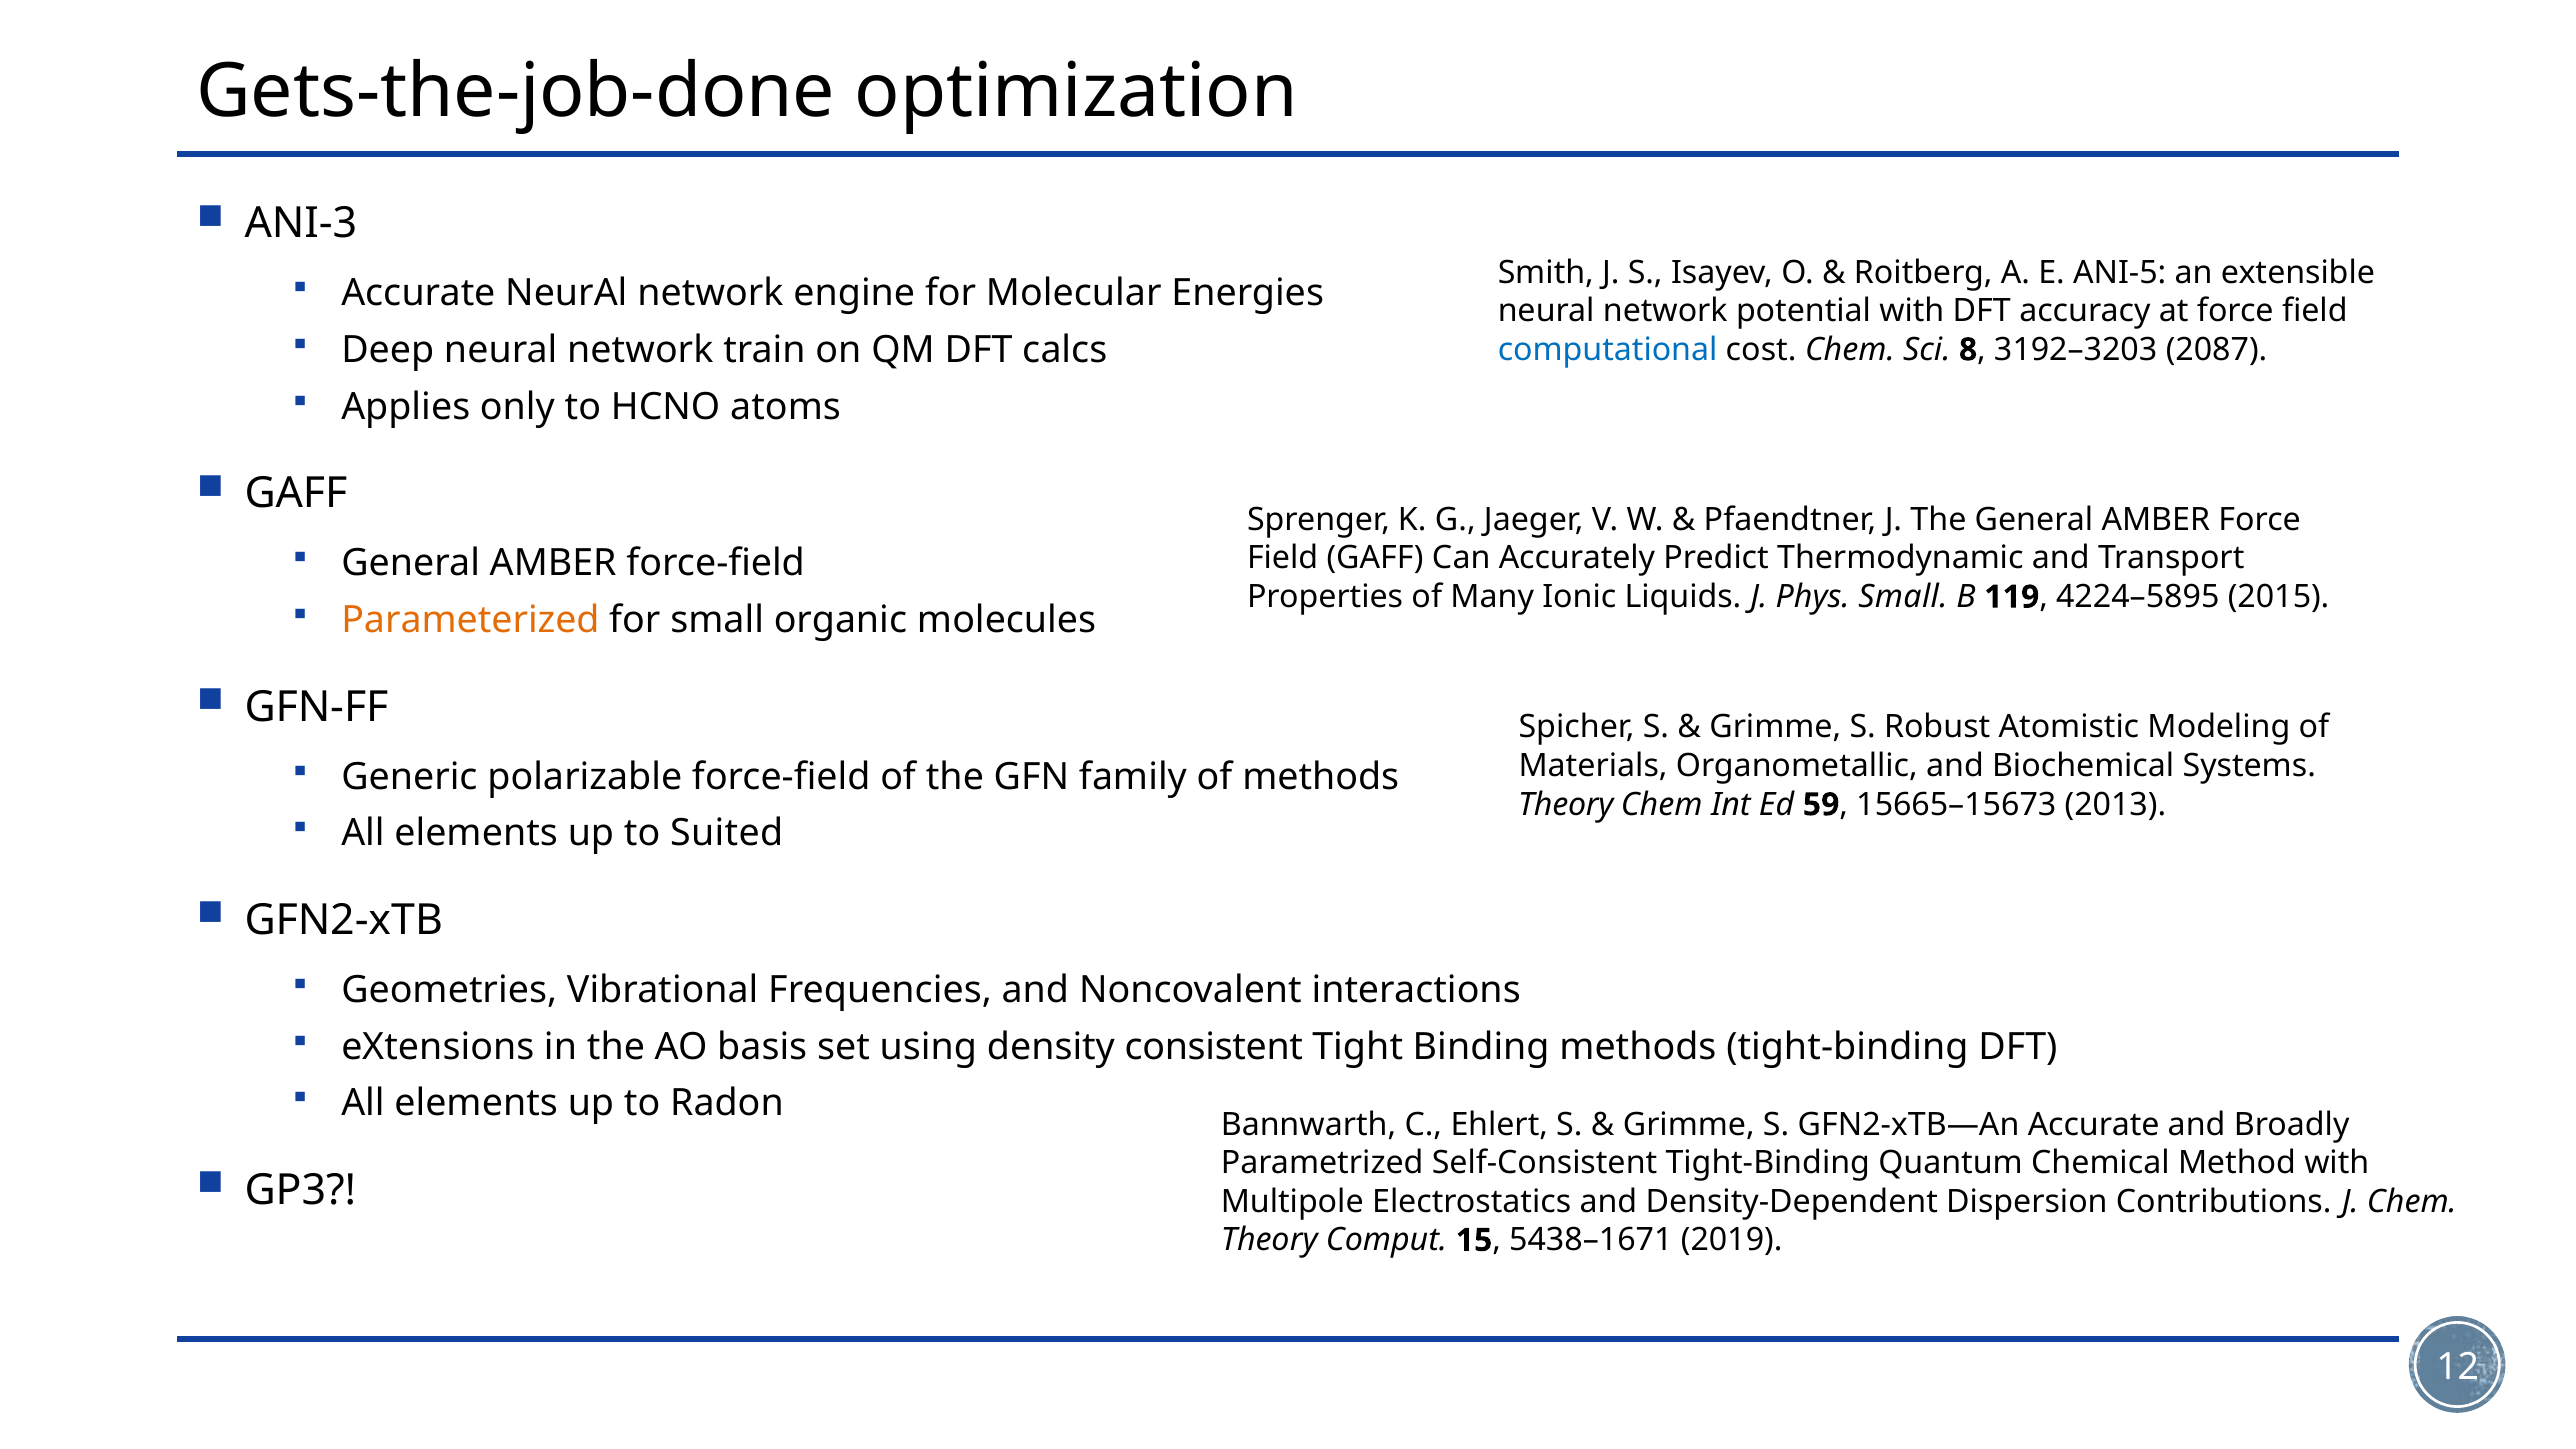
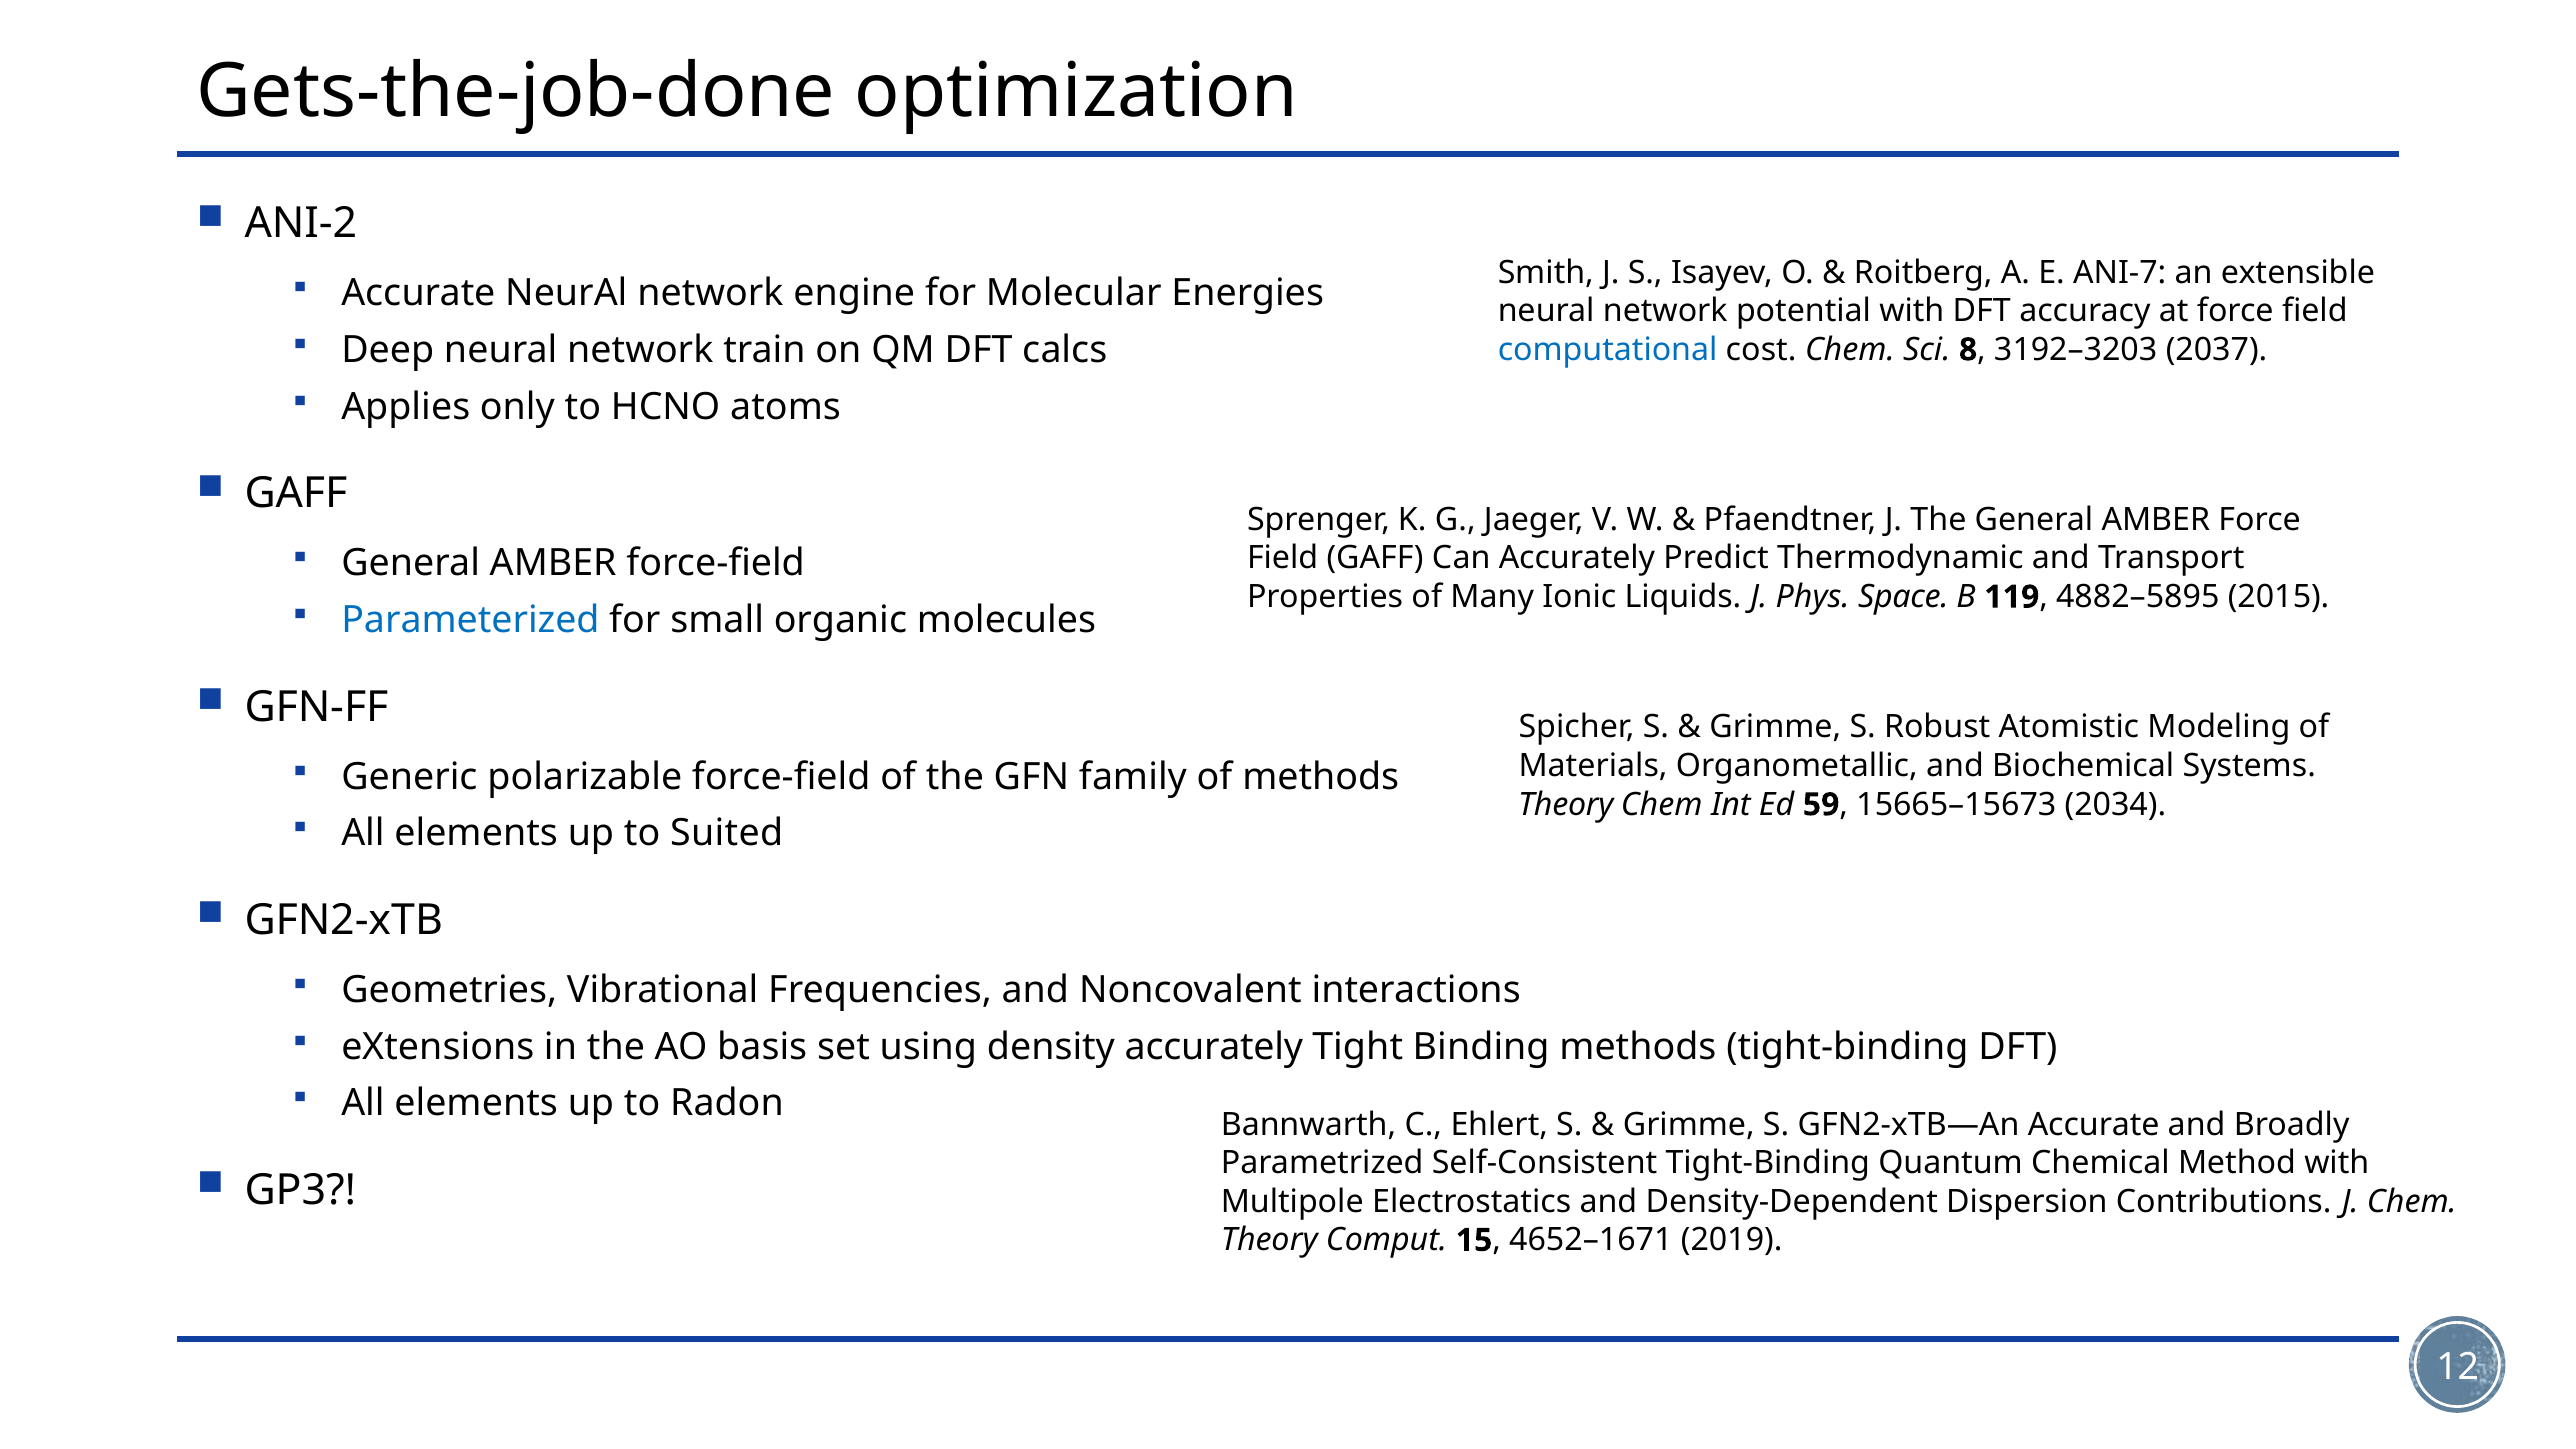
ANI-3: ANI-3 -> ANI-2 (301, 224)
ANI-5: ANI-5 -> ANI-7 (2120, 272)
2087: 2087 -> 2037 (2217, 350)
Phys Small: Small -> Space (1903, 597)
4224–5895: 4224–5895 -> 4882–5895 (2138, 597)
Parameterized colour: orange -> blue (470, 620)
2013: 2013 -> 2034 (2115, 805)
density consistent: consistent -> accurately (1214, 1047)
5438–1671: 5438–1671 -> 4652–1671 (1591, 1240)
